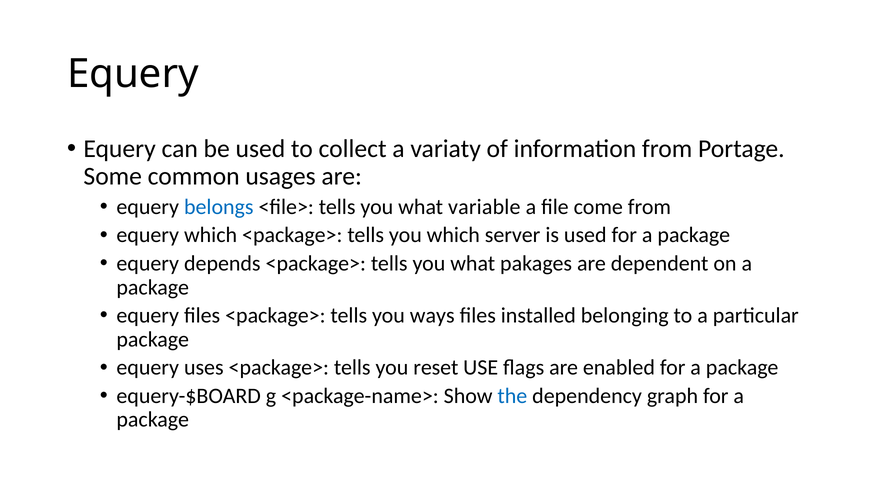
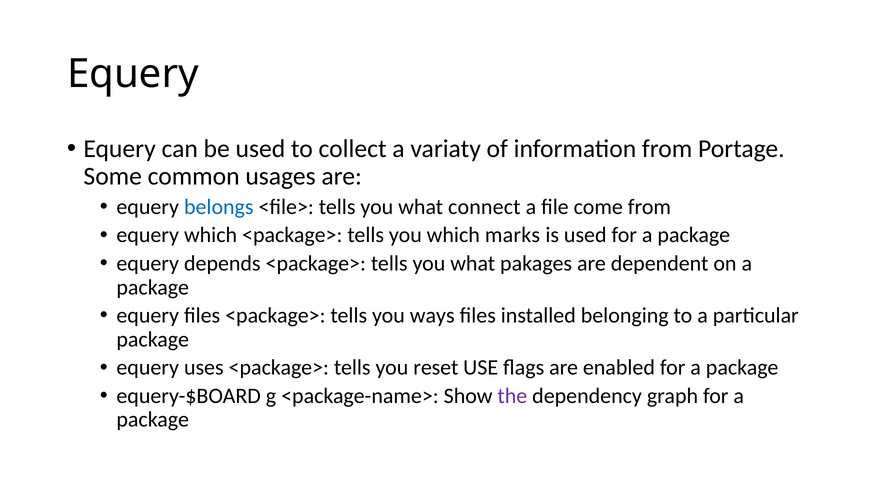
variable: variable -> connect (484, 207)
server: server -> marks (512, 235)
the colour: blue -> purple (512, 396)
